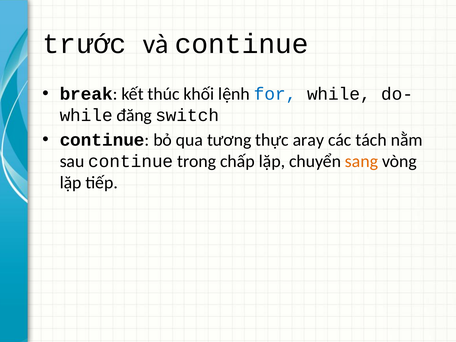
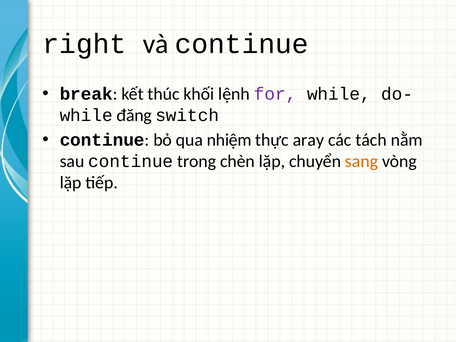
trước: trước -> right (84, 44)
for colour: blue -> purple (275, 94)
tương: tương -> nhiệm (229, 140)
chấp: chấp -> chèn (237, 161)
